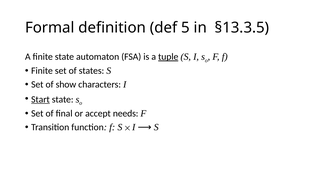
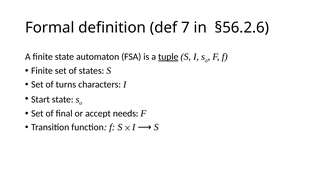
5: 5 -> 7 (185, 28)
§13.3.5: §13.3.5 -> §56.2.6 (242, 28)
show: show -> turns (66, 84)
Start underline: present -> none (40, 99)
